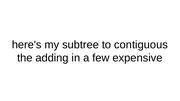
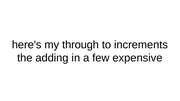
subtree: subtree -> through (81, 45)
contiguous: contiguous -> increments (141, 45)
